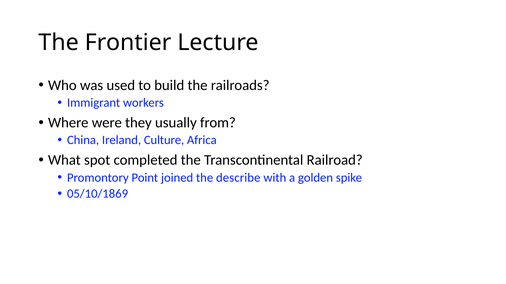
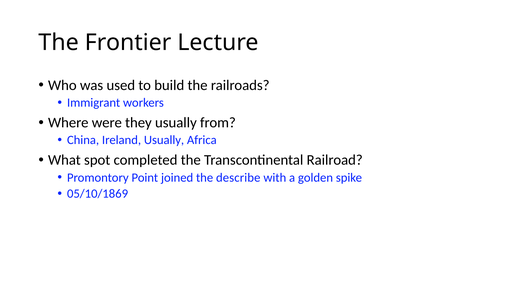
Ireland Culture: Culture -> Usually (164, 140)
